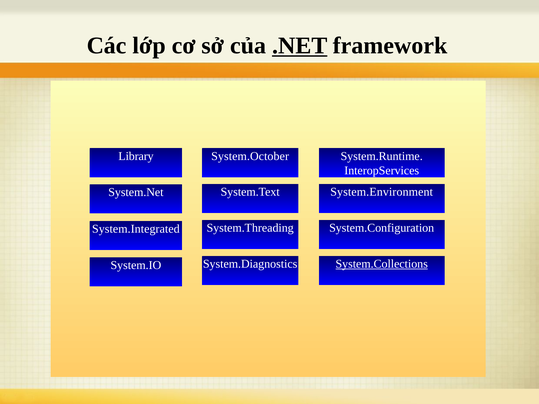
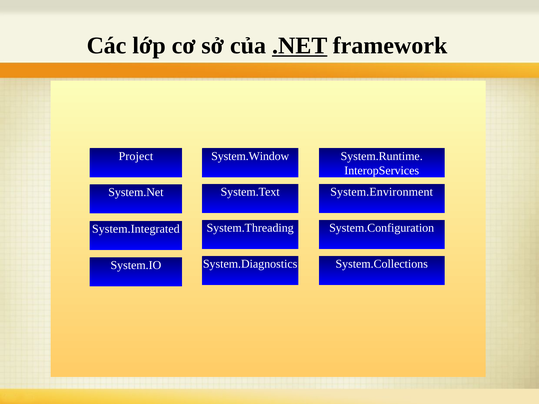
Library: Library -> Project (136, 156)
System.October: System.October -> System.Window (250, 156)
System.Collections underline: present -> none (382, 264)
